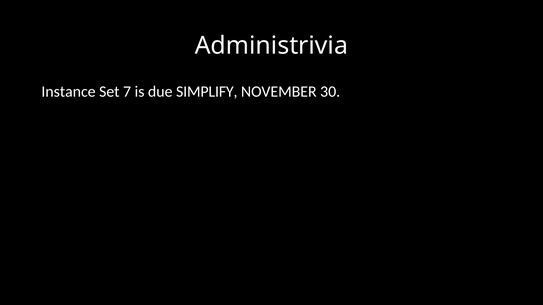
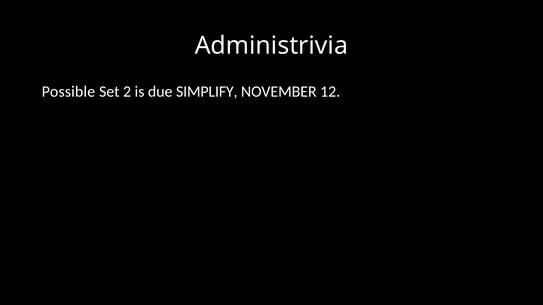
Instance: Instance -> Possible (68, 92)
7: 7 -> 2 (127, 92)
30: 30 -> 12 (330, 92)
